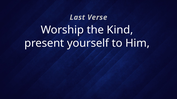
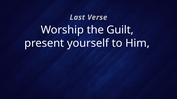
Kind: Kind -> Guilt (120, 30)
